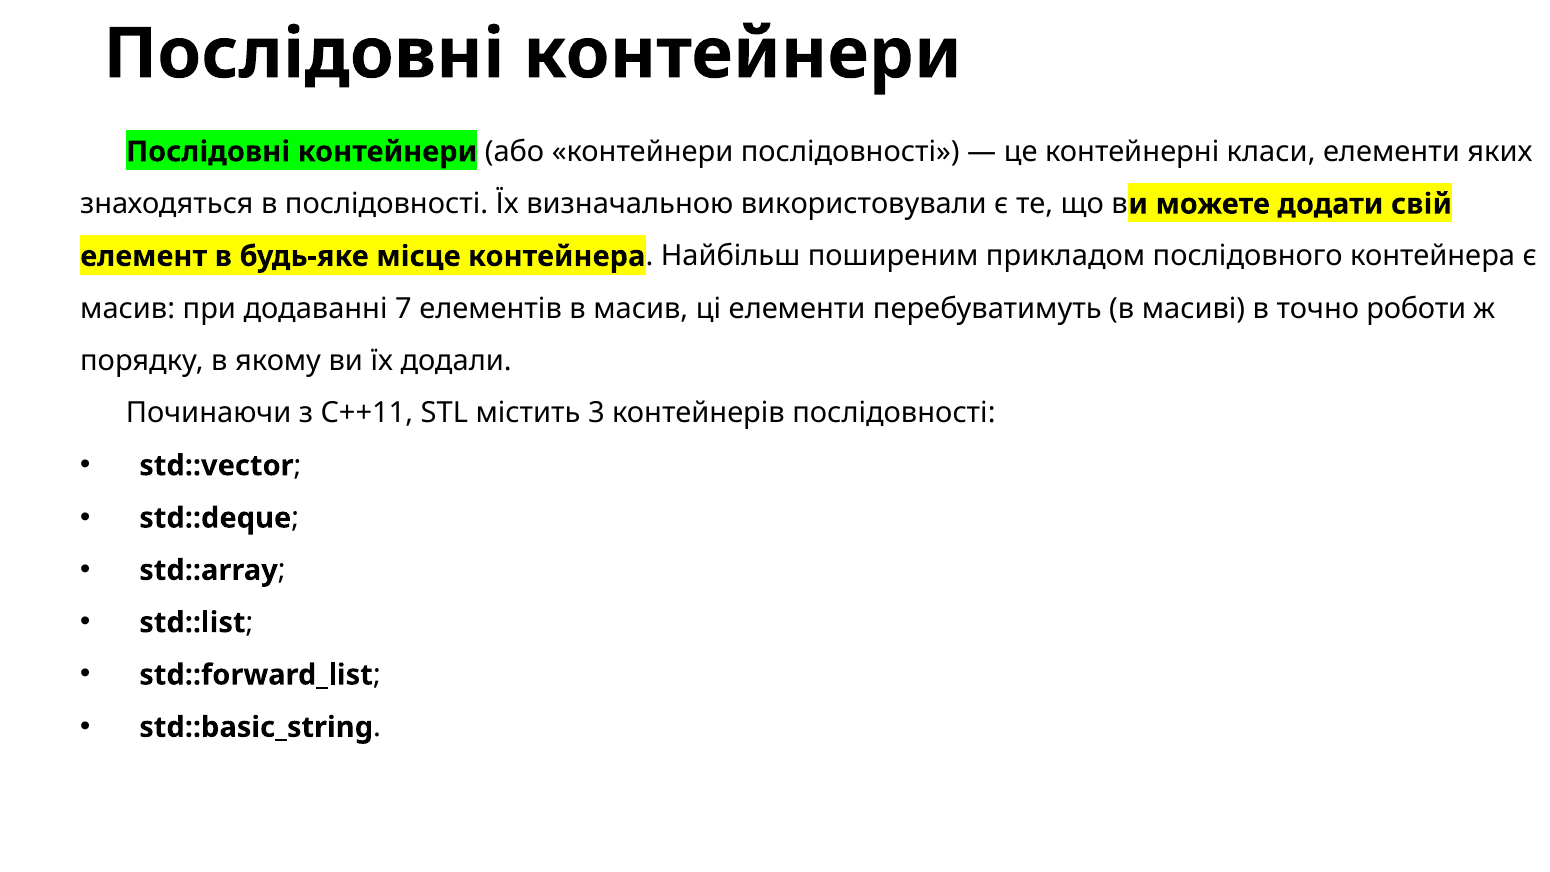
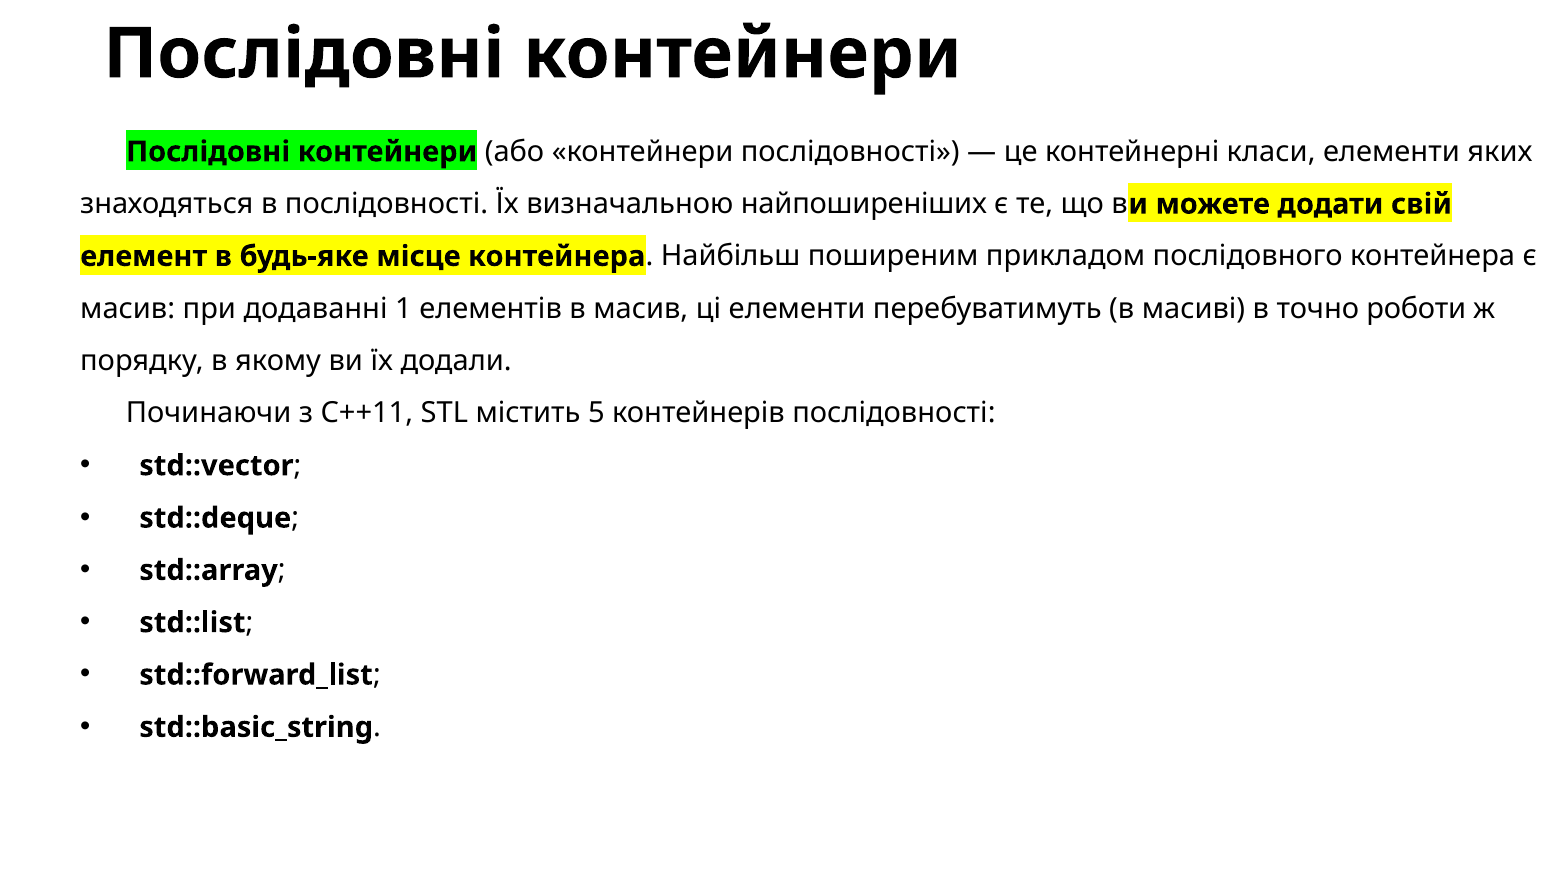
використовували: використовували -> найпоширеніших (864, 204)
7: 7 -> 1 (403, 309)
3: 3 -> 5 (596, 413)
